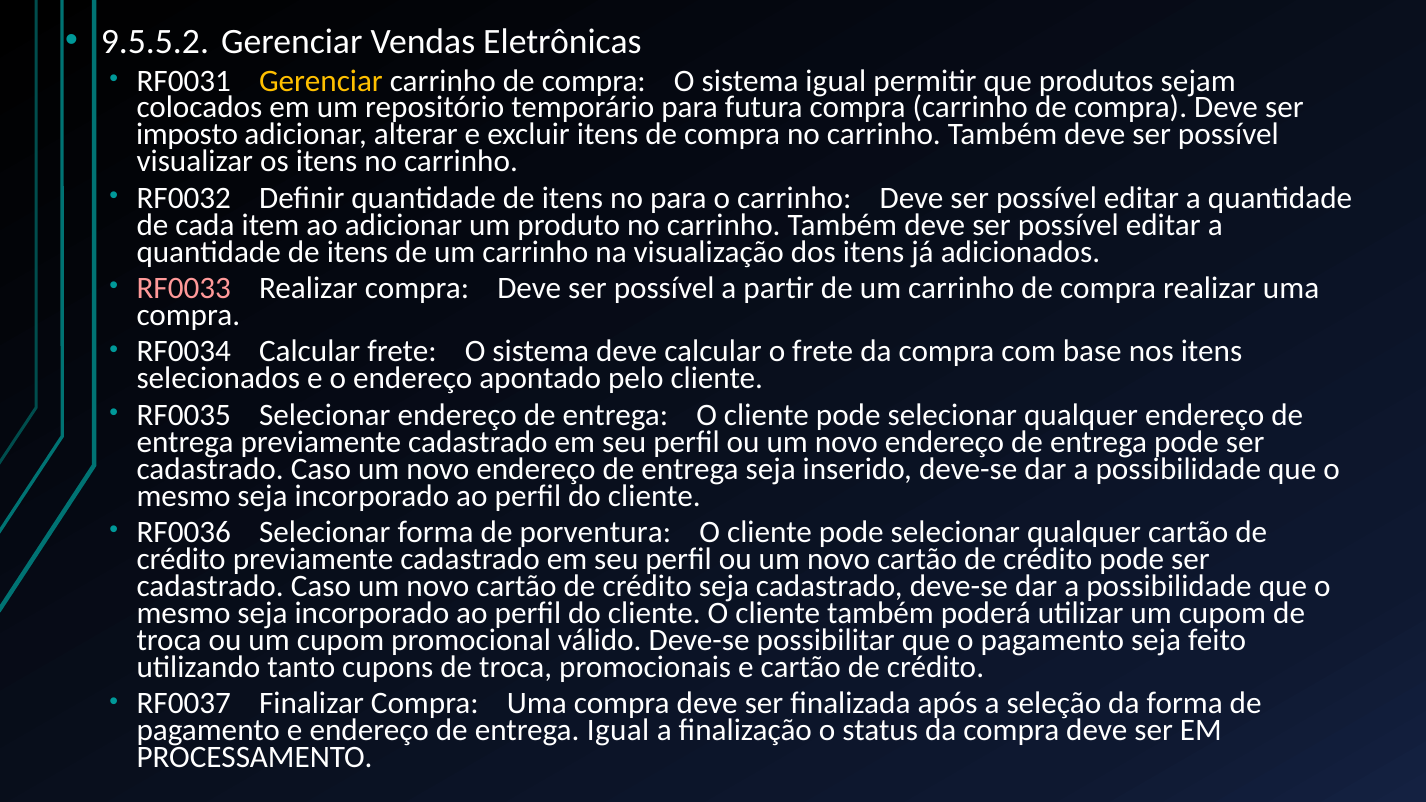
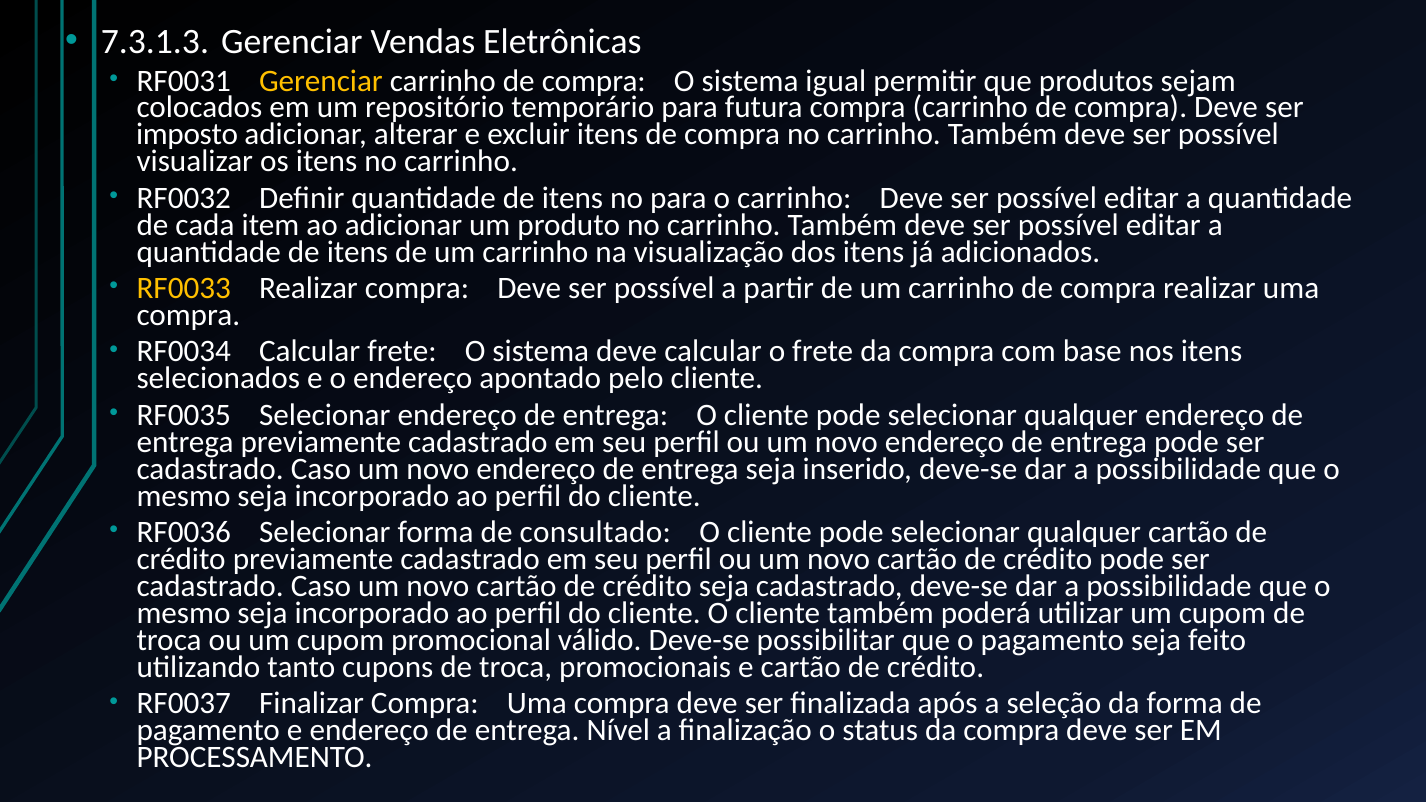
9.5.5.2: 9.5.5.2 -> 7.3.1.3 (155, 42)
RF0033 colour: pink -> yellow (184, 288)
porventura: porventura -> consultado (595, 532)
entrega Igual: Igual -> Nível (618, 731)
